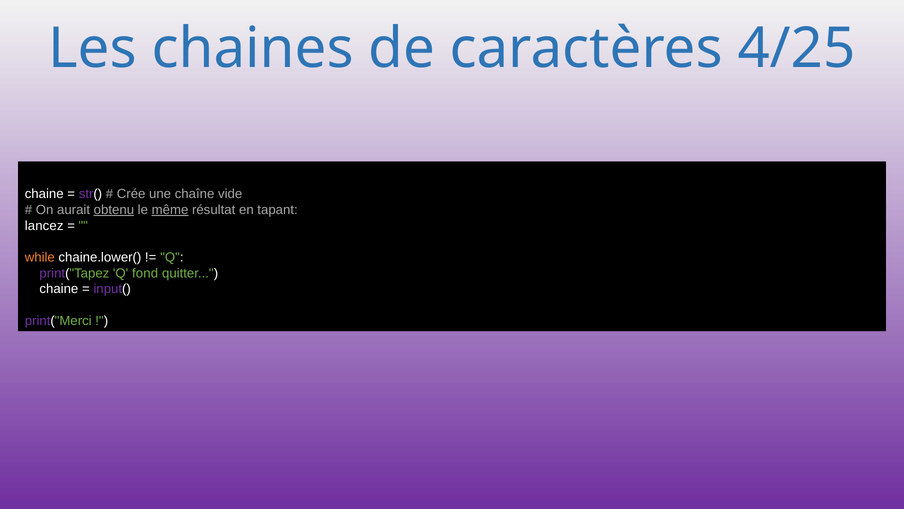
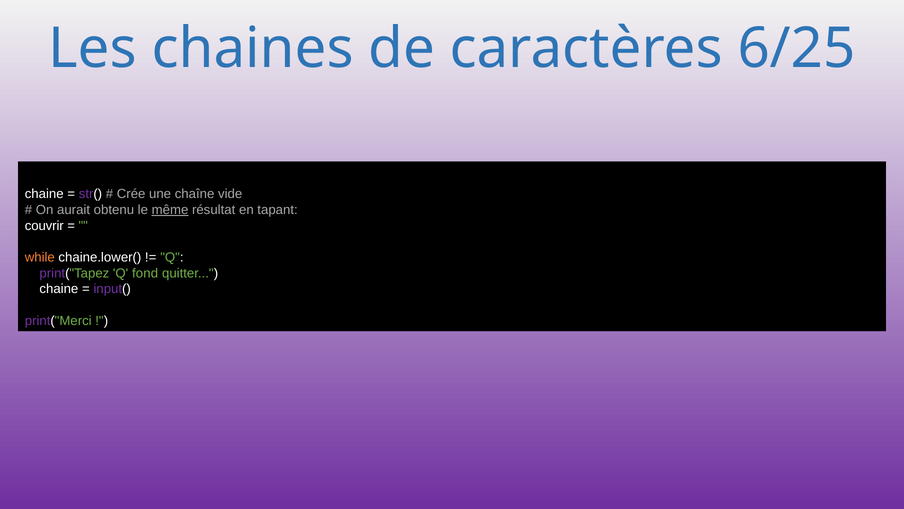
4/25: 4/25 -> 6/25 (797, 49)
obtenu underline: present -> none (114, 210)
lancez: lancez -> couvrir (44, 225)
